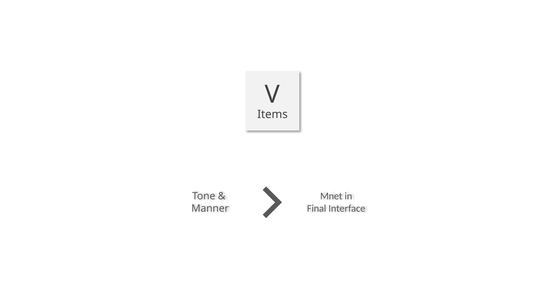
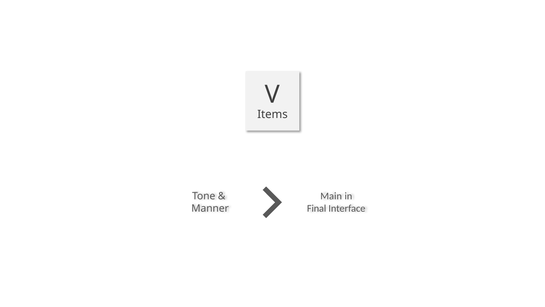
Mnet: Mnet -> Main (331, 196)
